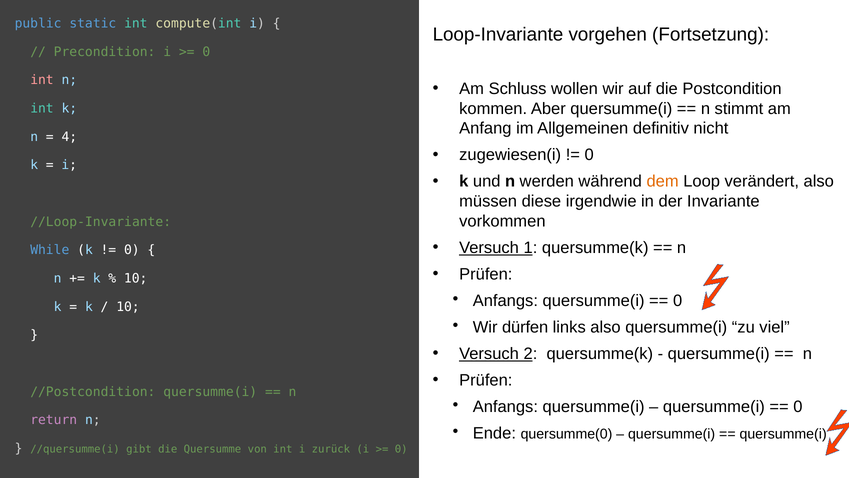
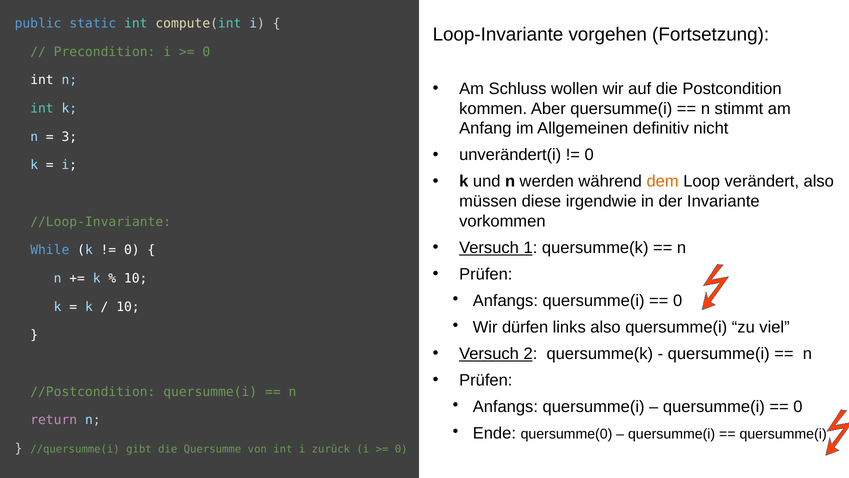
int colour: pink -> white (42, 80)
4: 4 -> 3 (69, 137)
zugewiesen(i: zugewiesen(i -> unverändert(i (510, 155)
